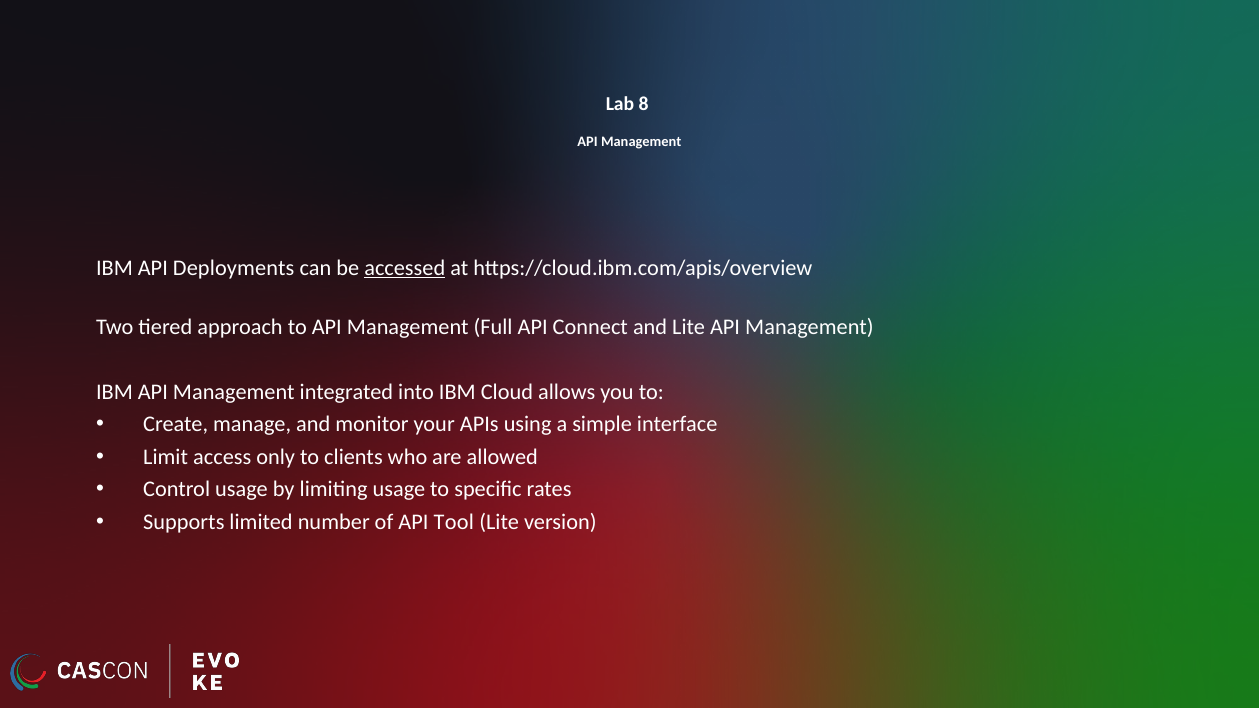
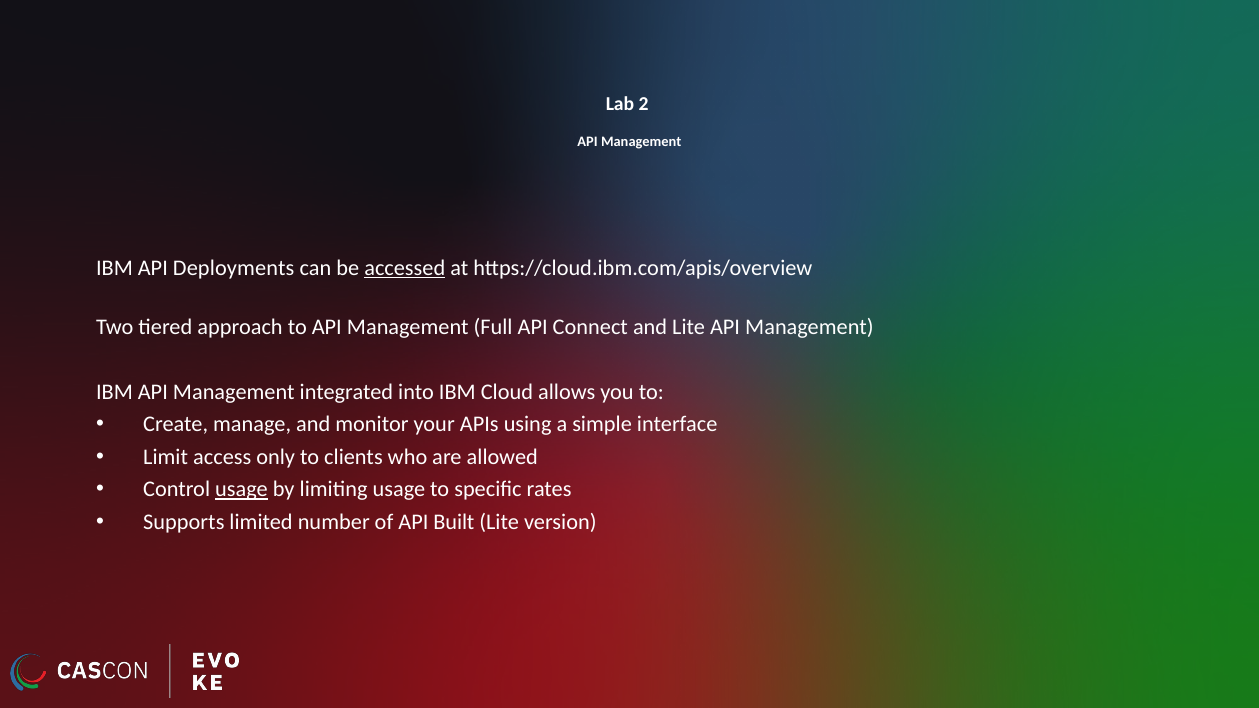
8: 8 -> 2 (644, 104)
usage underline: none -> present (242, 490)
Tool: Tool -> Built (454, 522)
